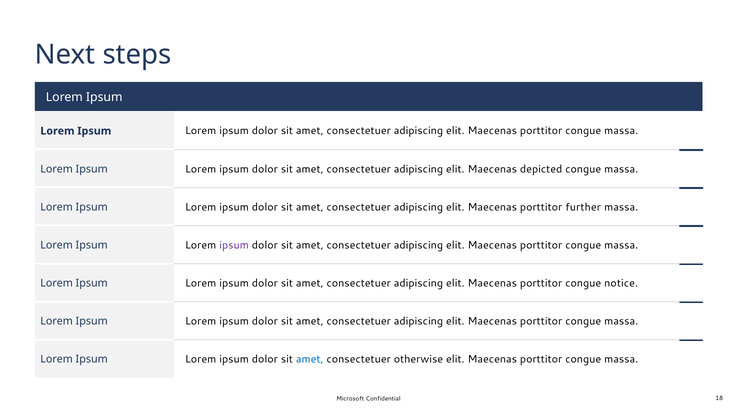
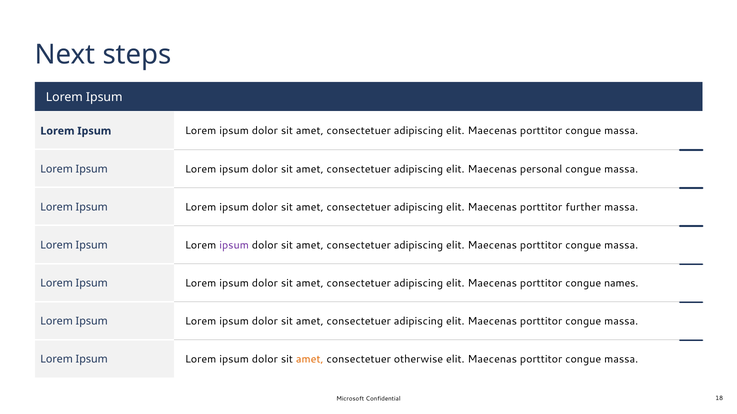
depicted: depicted -> personal (541, 169)
notice: notice -> names (621, 284)
amet colour: blue -> orange (310, 360)
